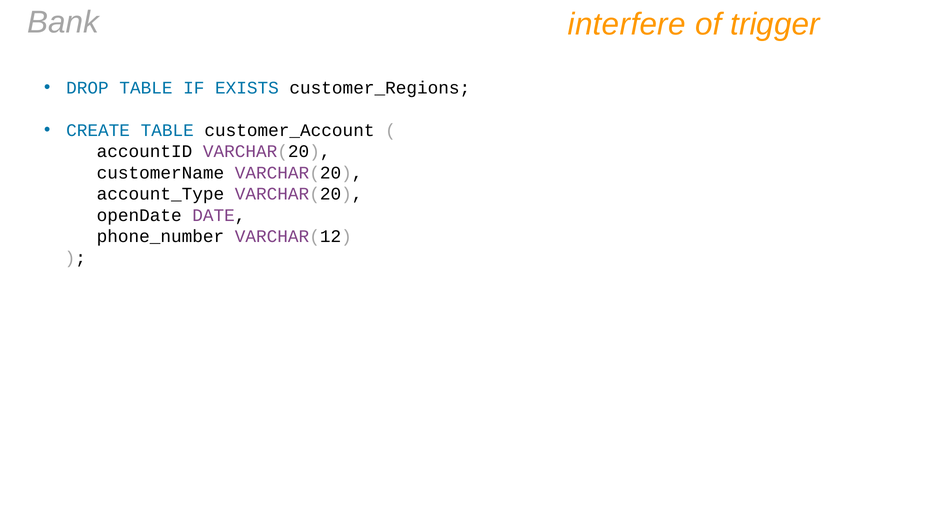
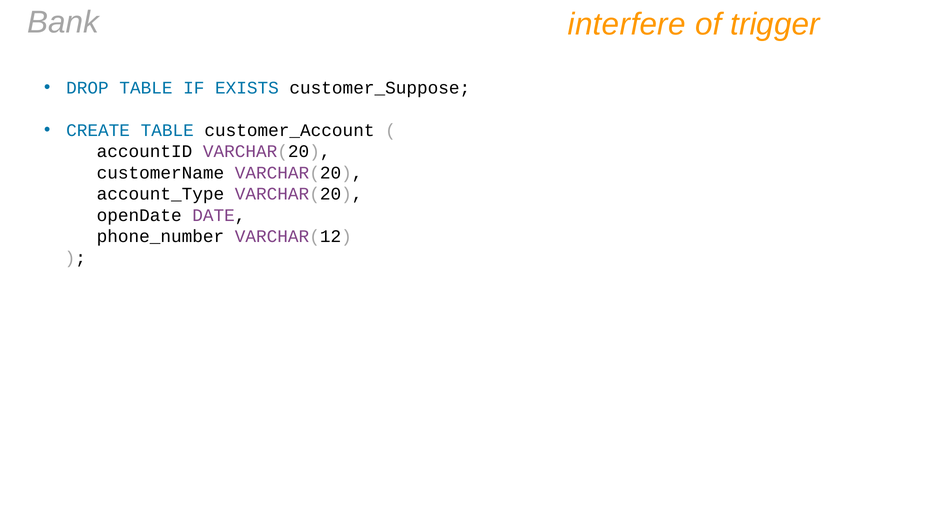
customer_Regions: customer_Regions -> customer_Suppose (380, 88)
